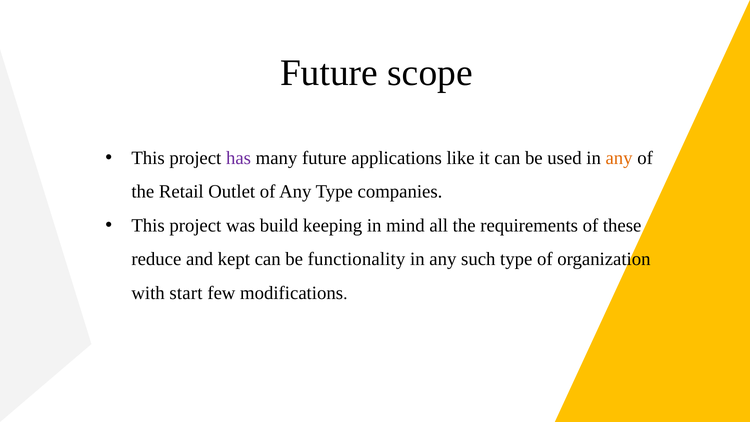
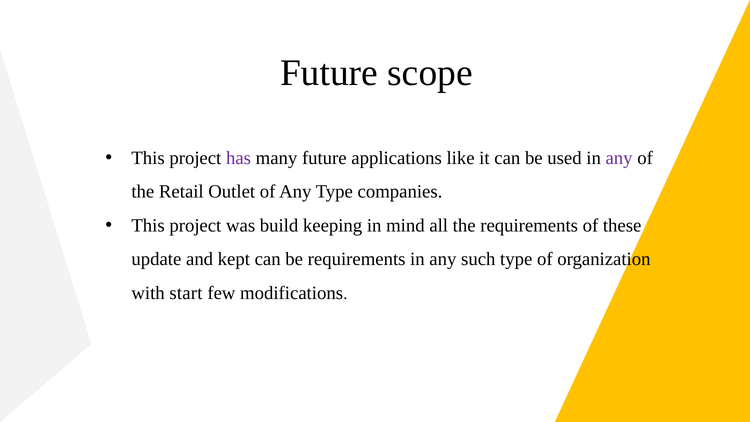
any colour: orange -> purple (619, 158)
reduce: reduce -> update (156, 259)
be functionality: functionality -> requirements (357, 259)
